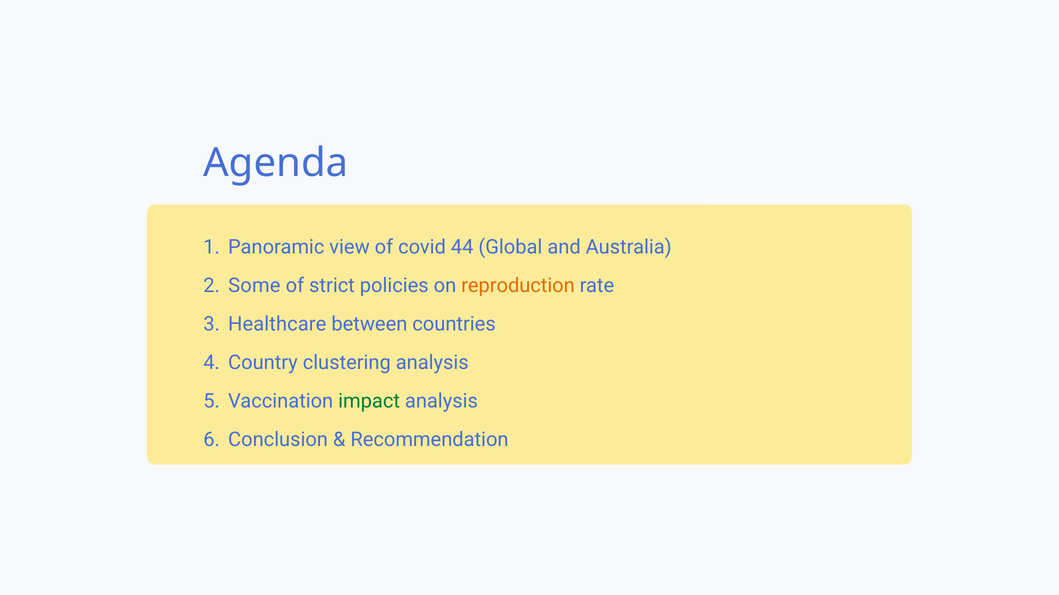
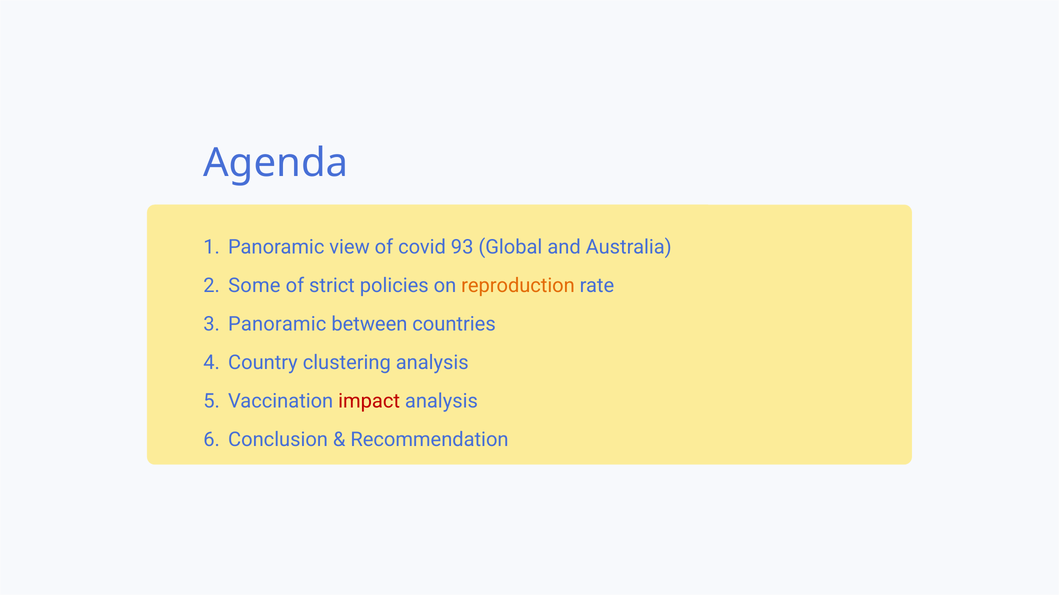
44: 44 -> 93 (462, 247)
Healthcare: Healthcare -> Panoramic (277, 324)
impact colour: green -> red (369, 402)
